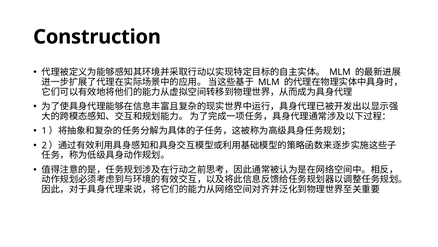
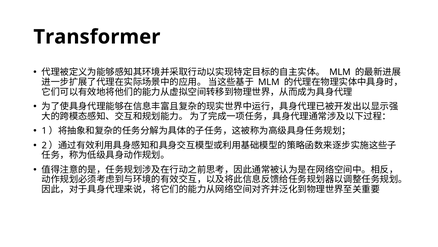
Construction: Construction -> Transformer (97, 37)
